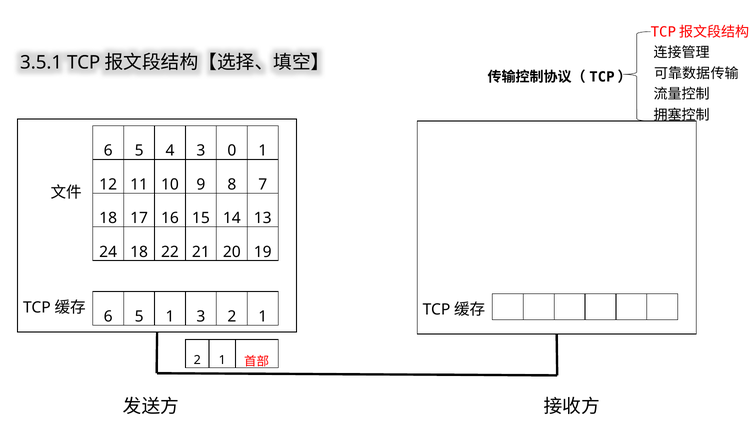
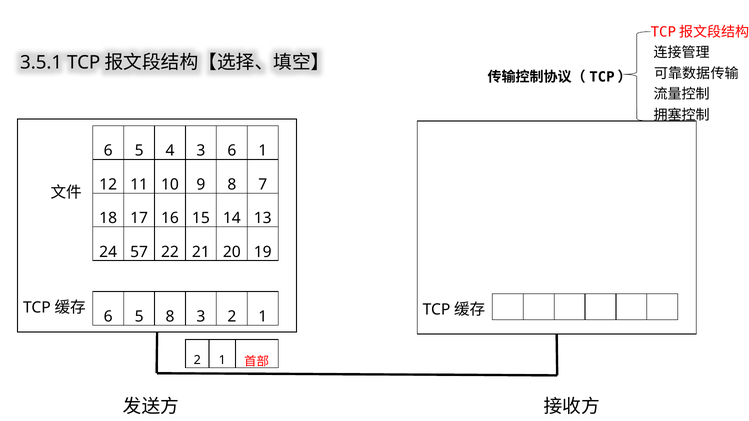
3 0: 0 -> 6 (232, 151)
24 18: 18 -> 57 (139, 252)
5 1: 1 -> 8 (170, 317)
